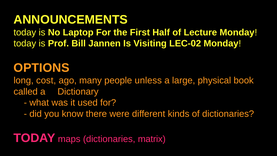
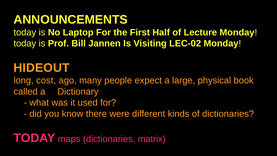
OPTIONS: OPTIONS -> HIDEOUT (42, 68)
unless: unless -> expect (148, 80)
